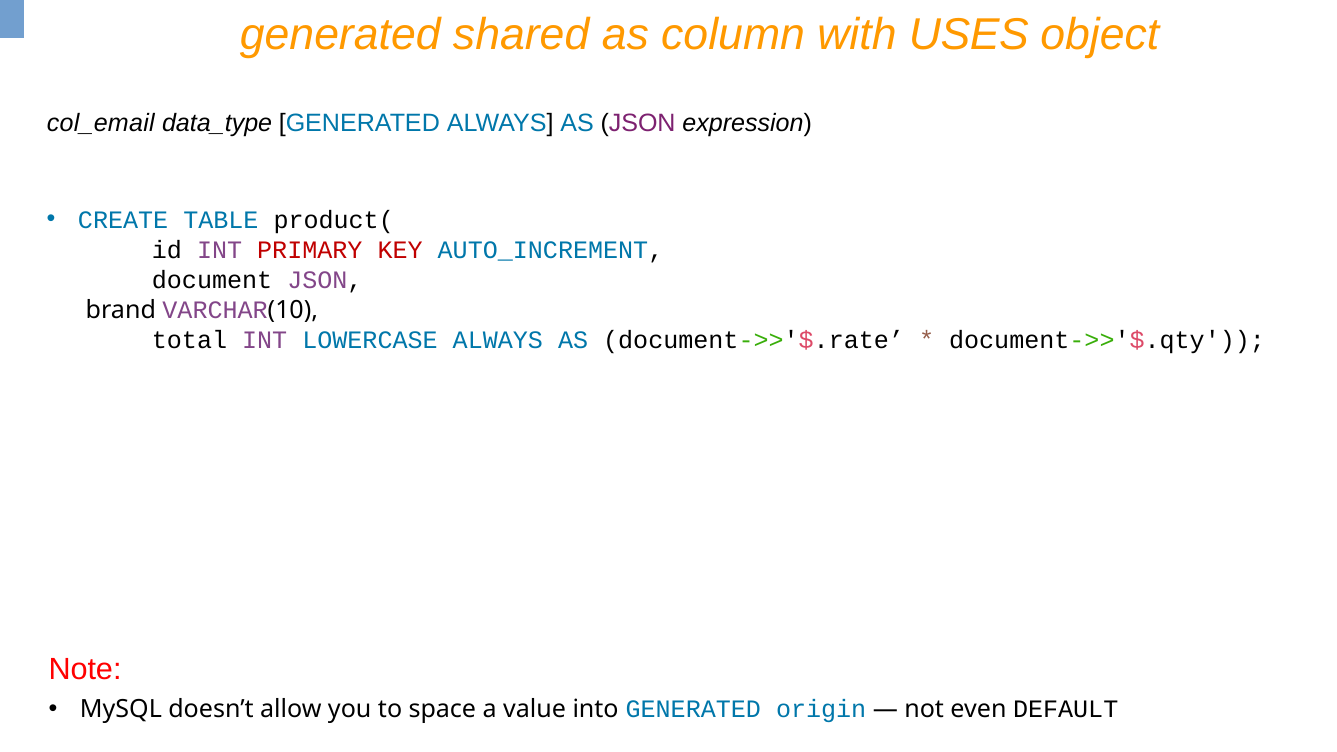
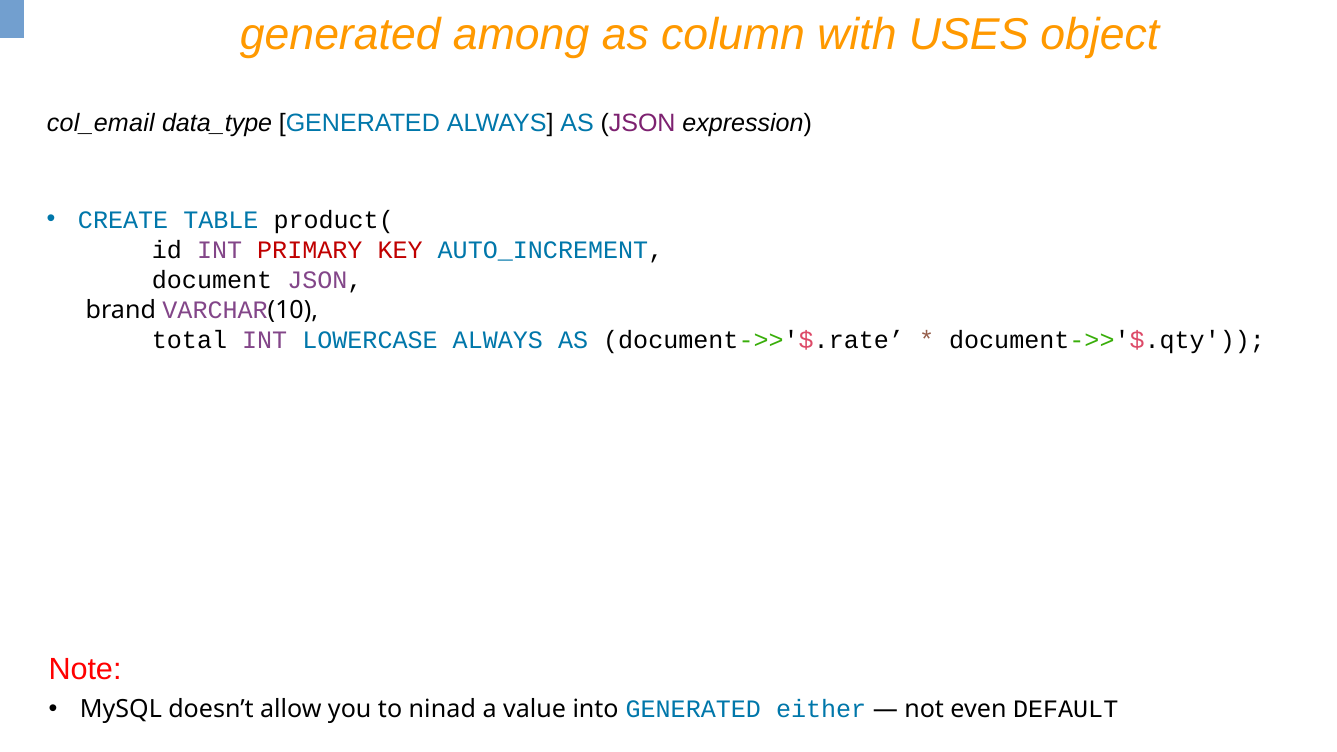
shared: shared -> among (521, 35)
space: space -> ninad (442, 710)
origin: origin -> either (821, 710)
